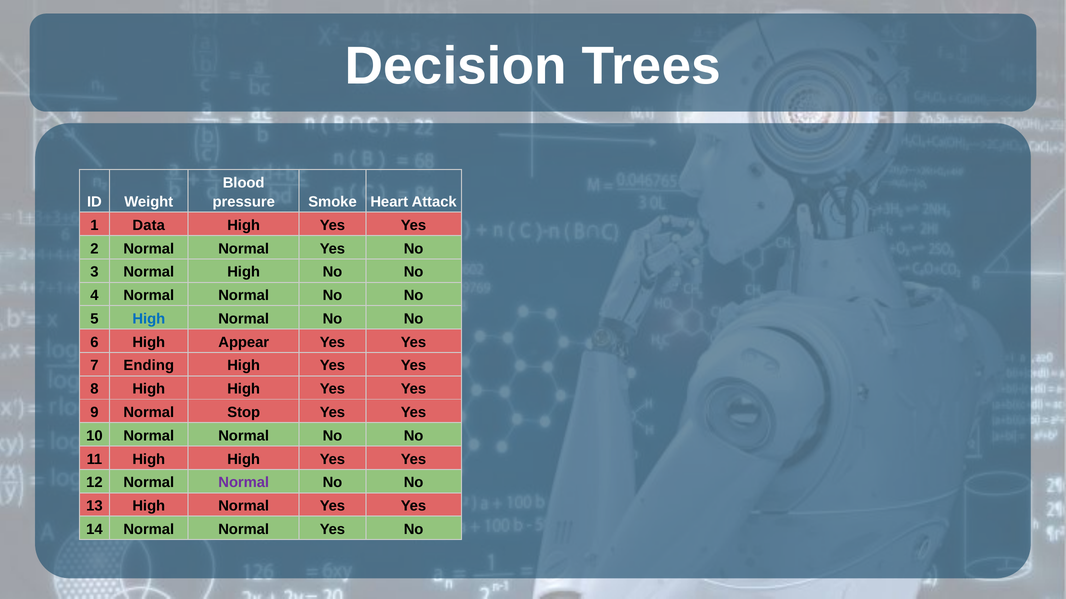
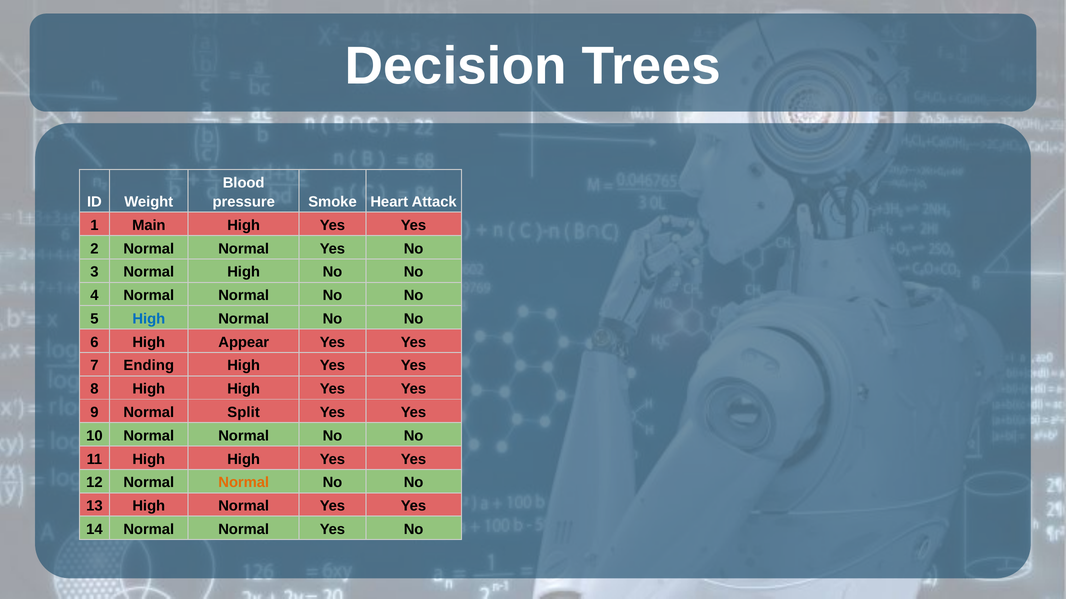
Data: Data -> Main (149, 225)
Stop: Stop -> Split (244, 413)
Normal colour: purple -> orange (244, 483)
